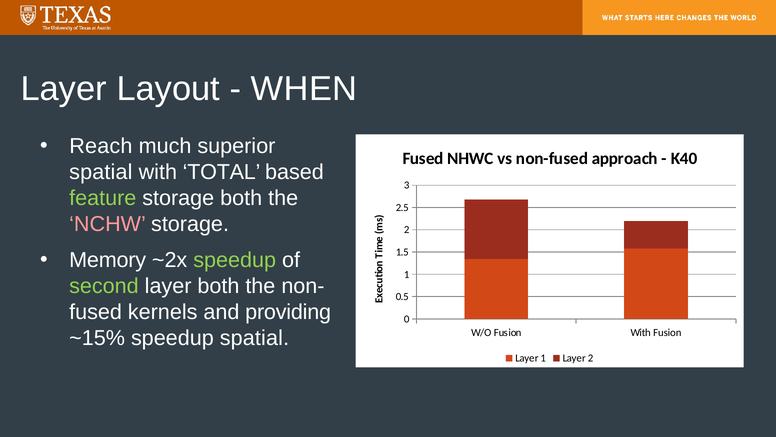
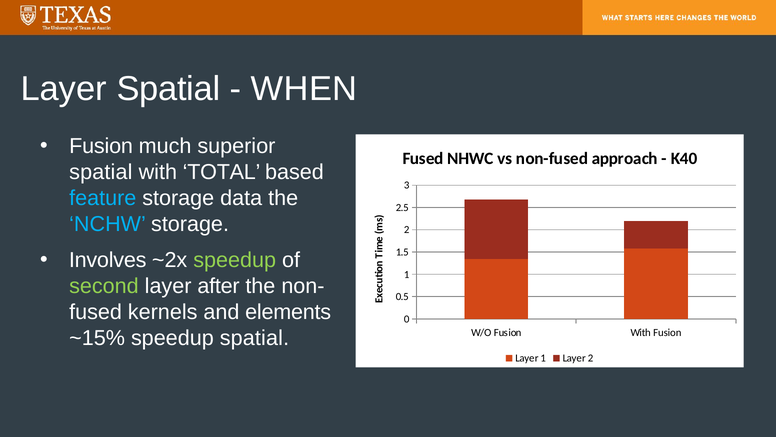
Layer Layout: Layout -> Spatial (168, 89)
Reach: Reach -> Fusion (101, 146)
feature colour: light green -> light blue (103, 198)
storage both: both -> data (241, 198)
NCHW colour: pink -> light blue (108, 224)
Memory: Memory -> Involves (108, 260)
layer both: both -> after (219, 286)
providing: providing -> elements (288, 312)
